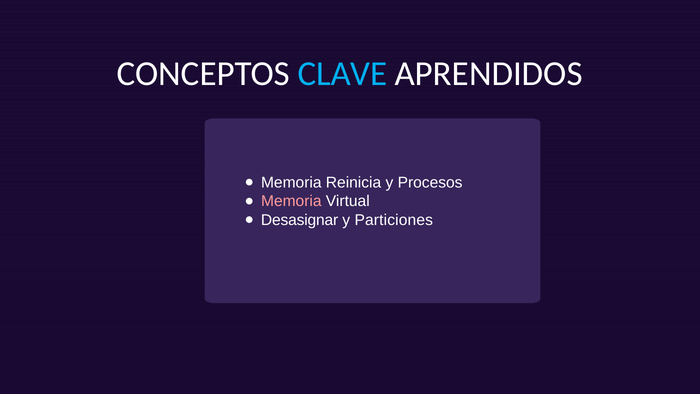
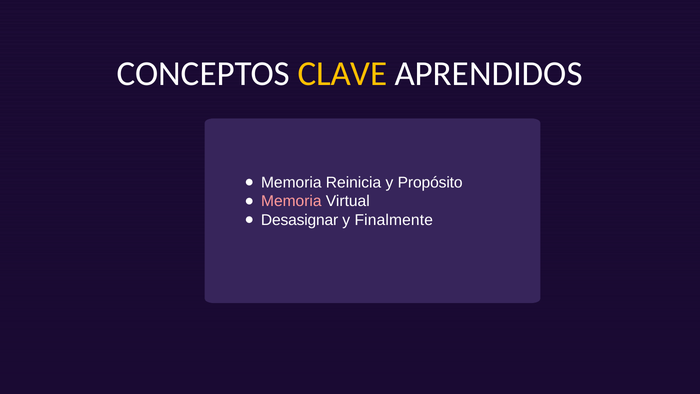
CLAVE colour: light blue -> yellow (342, 74)
Procesos: Procesos -> Propósito (430, 183)
Particiones: Particiones -> Finalmente (394, 220)
